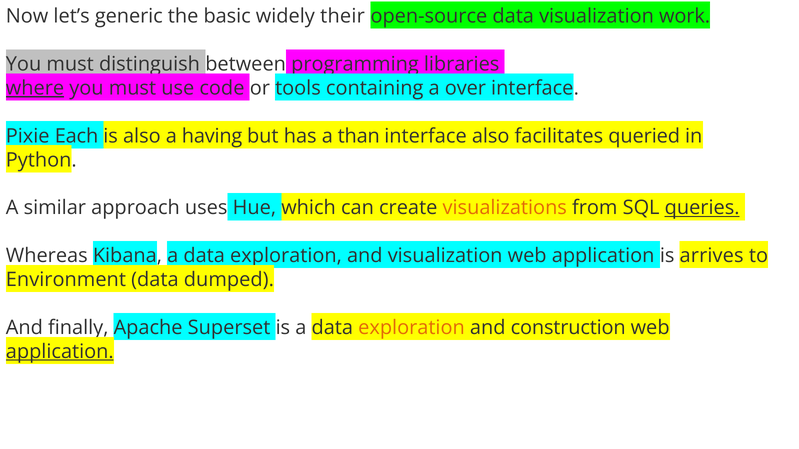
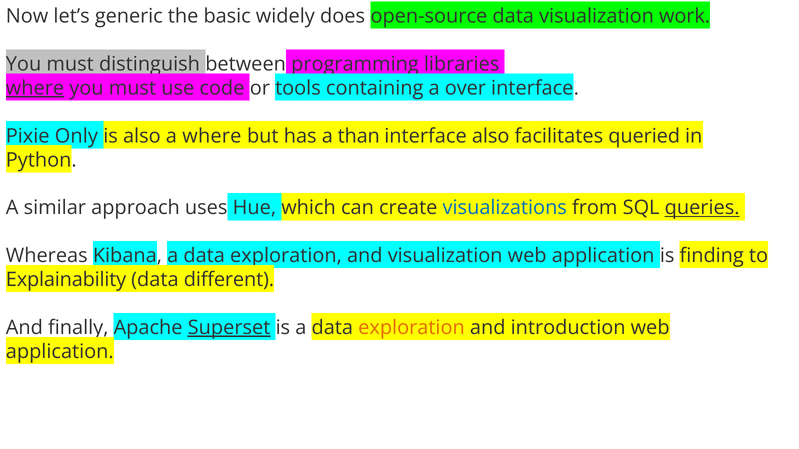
their: their -> does (343, 16)
Each: Each -> Only (76, 136)
a having: having -> where (212, 136)
visualizations colour: orange -> blue (505, 208)
arrives: arrives -> finding (712, 256)
Environment: Environment -> Explainability (66, 280)
dumped: dumped -> different (229, 280)
Superset underline: none -> present (229, 328)
construction: construction -> introduction (568, 328)
application underline: present -> none (60, 352)
